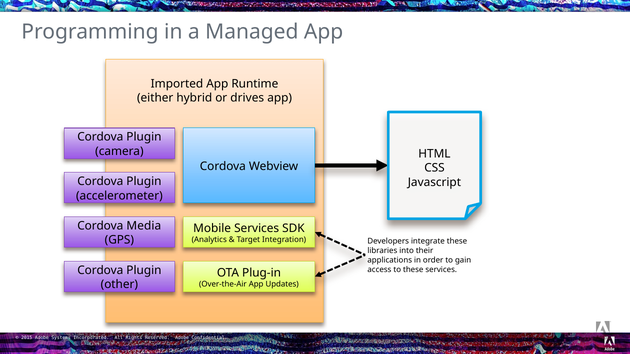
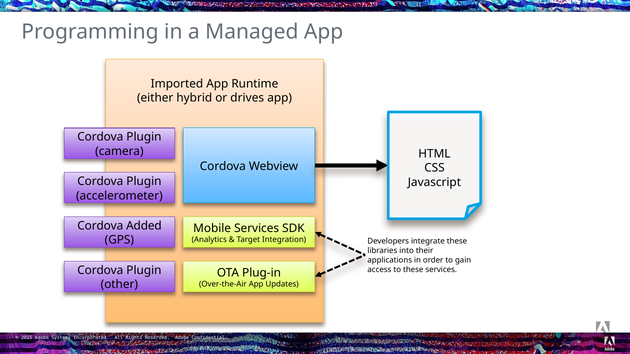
Media: Media -> Added (144, 226)
